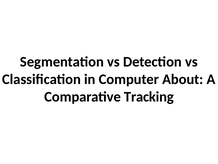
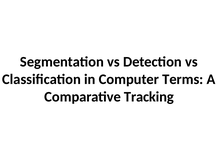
About: About -> Terms (183, 79)
